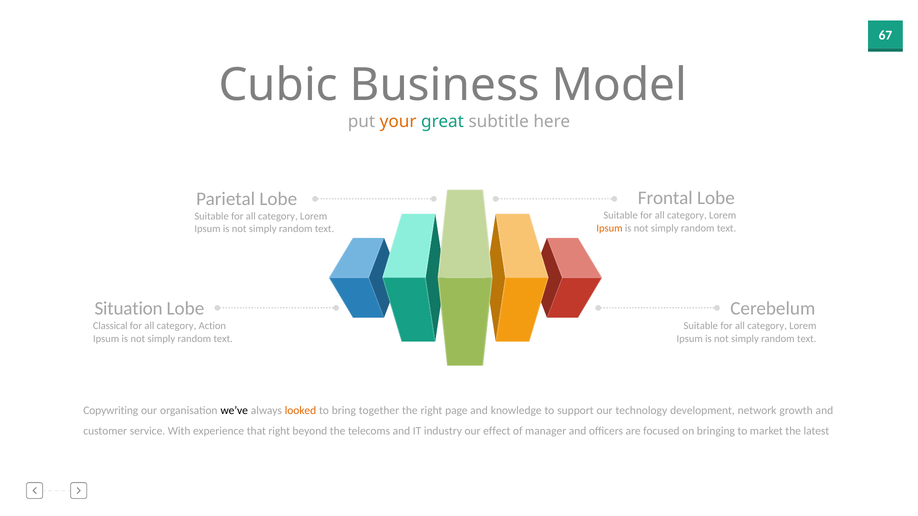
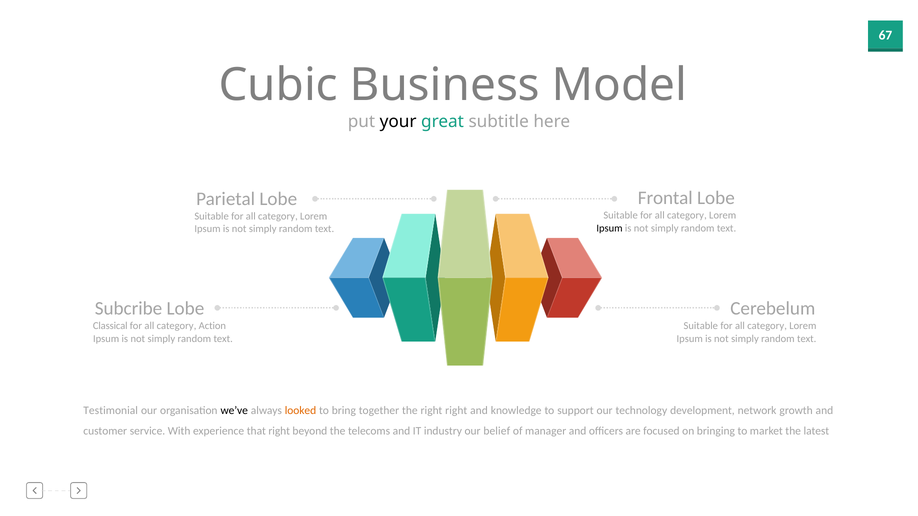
your colour: orange -> black (398, 122)
Ipsum colour: orange -> black (609, 228)
Situation: Situation -> Subcribe (129, 309)
Copywriting: Copywriting -> Testimonial (111, 411)
right page: page -> right (456, 411)
effect: effect -> belief (497, 431)
